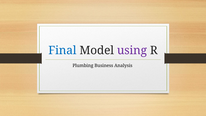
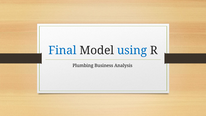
using colour: purple -> blue (132, 50)
